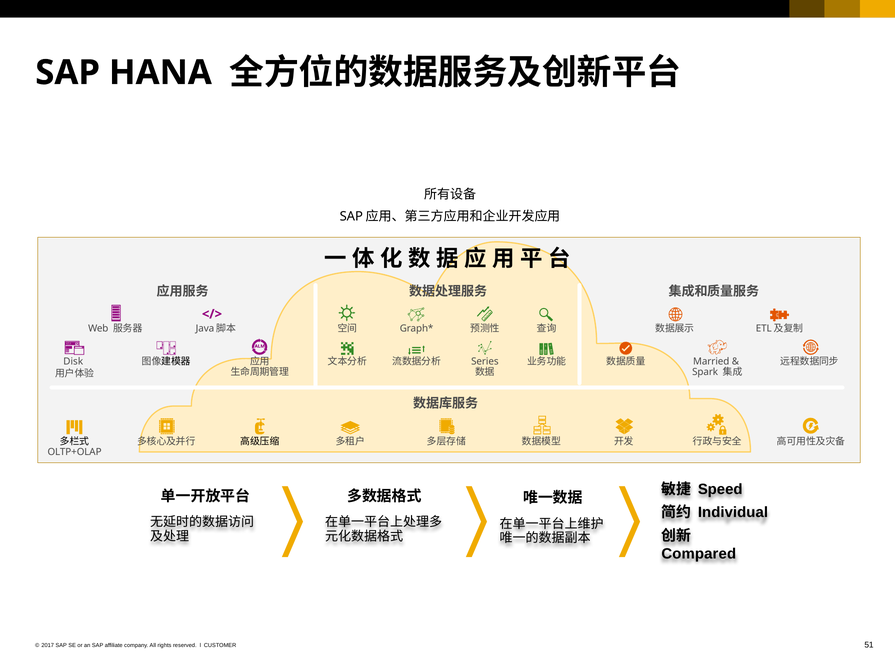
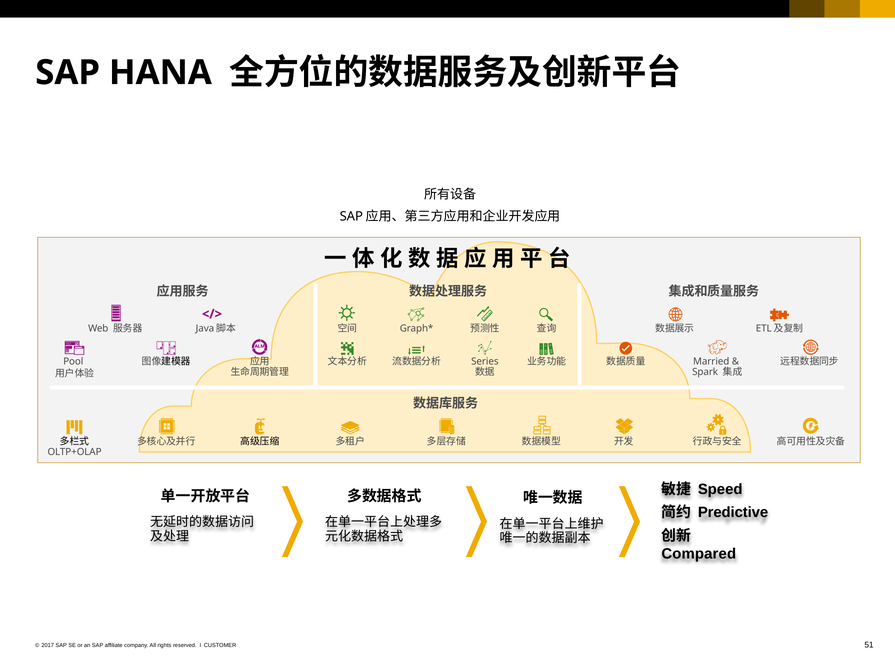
Disk: Disk -> Pool (73, 362)
Individual: Individual -> Predictive (733, 513)
